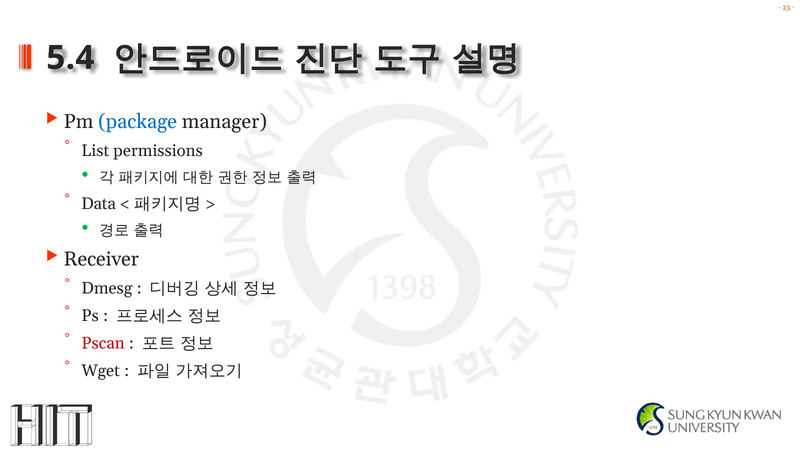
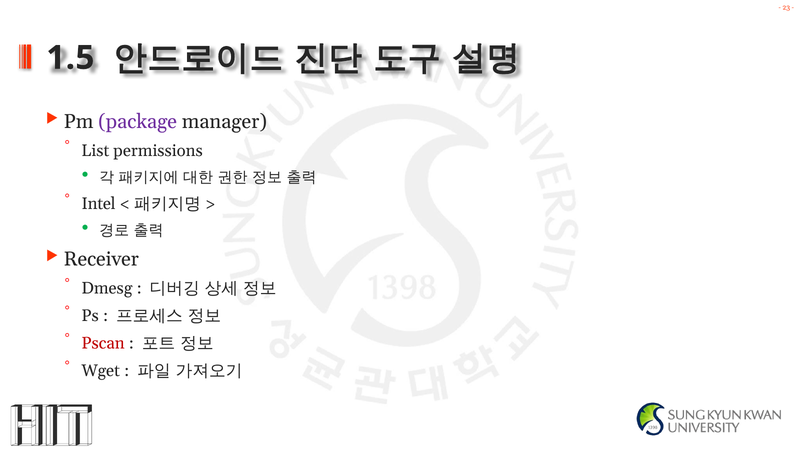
5.4: 5.4 -> 1.5 (70, 58)
package colour: blue -> purple (138, 121)
Data: Data -> Intel (99, 204)
